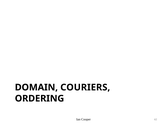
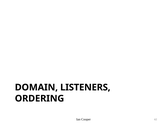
COURIERS: COURIERS -> LISTENERS (85, 88)
